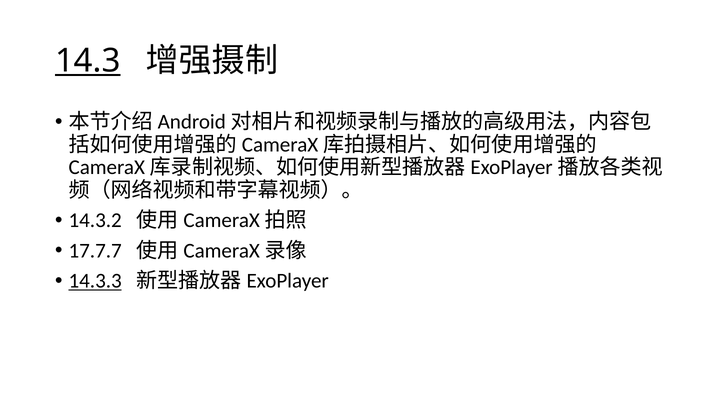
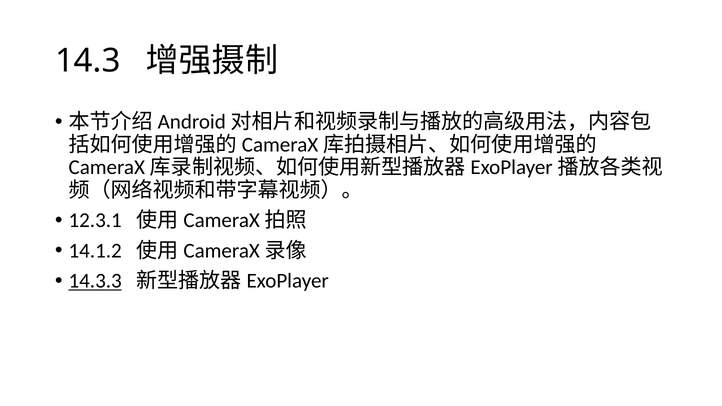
14.3 underline: present -> none (88, 61)
14.3.2: 14.3.2 -> 12.3.1 (95, 221)
17.7.7: 17.7.7 -> 14.1.2 (95, 251)
